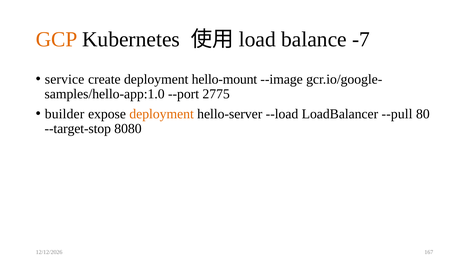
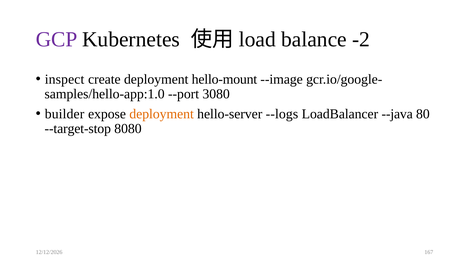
GCP colour: orange -> purple (57, 39)
-7: -7 -> -2 (361, 39)
service: service -> inspect (65, 79)
2775: 2775 -> 3080 (216, 94)
--load: --load -> --logs (282, 114)
--pull: --pull -> --java (397, 114)
